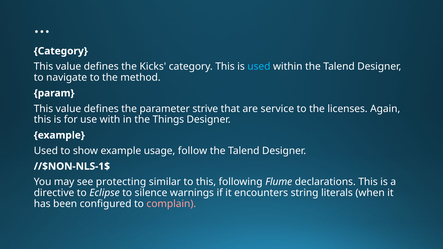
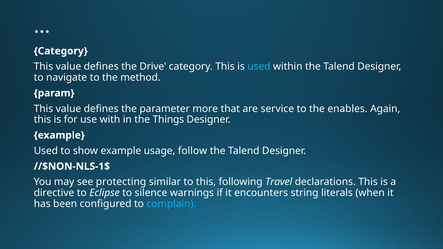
Kicks: Kicks -> Drive (153, 67)
strive: strive -> more (205, 109)
licenses: licenses -> enables (347, 109)
Flume: Flume -> Travel (279, 182)
complain colour: pink -> light blue (171, 204)
